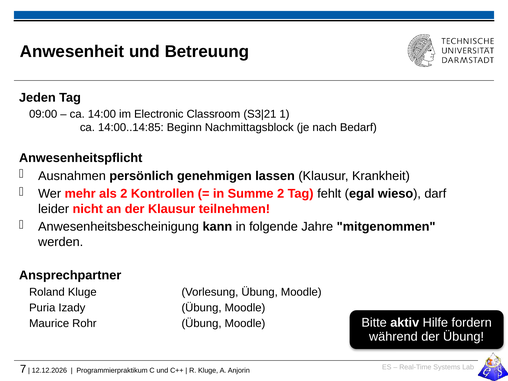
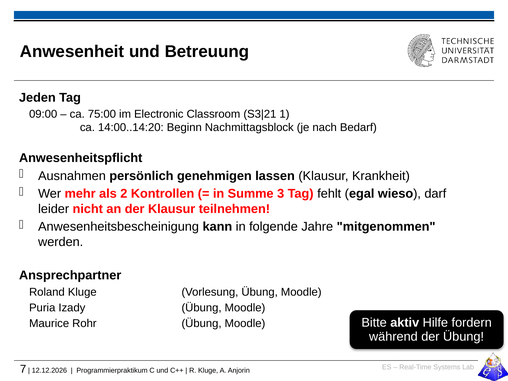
14:00: 14:00 -> 75:00 (102, 114)
14:00..14:85: 14:00..14:85 -> 14:00..14:20 (131, 128)
Summe 2: 2 -> 3 (281, 194)
